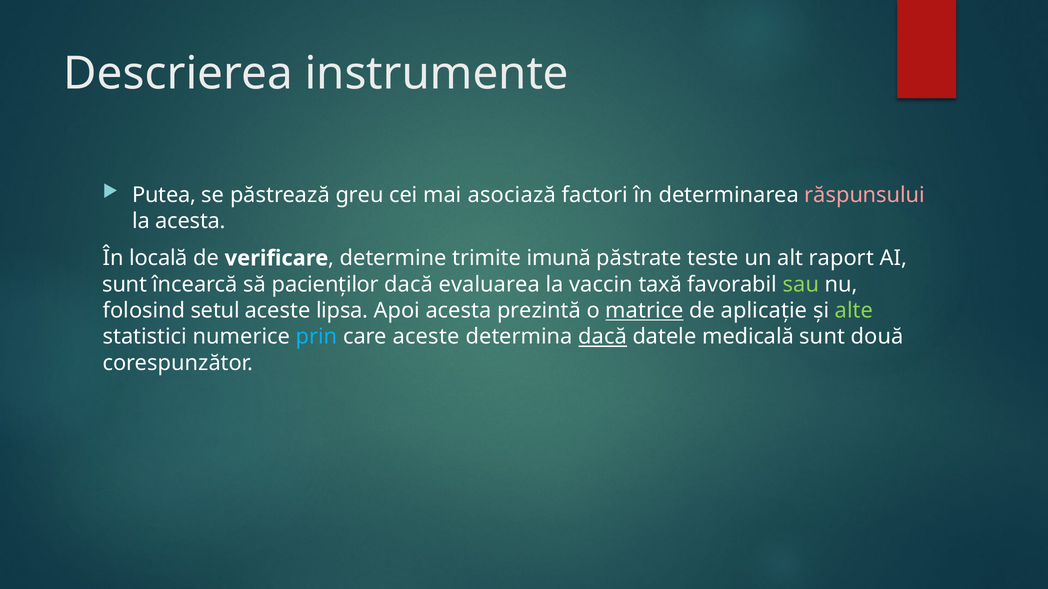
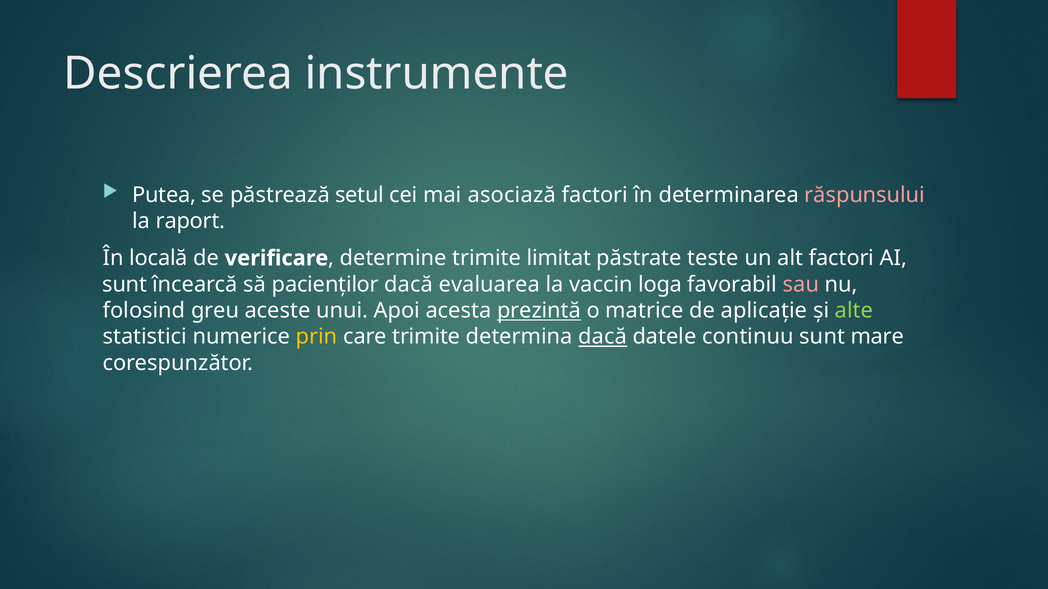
greu: greu -> setul (360, 195)
la acesta: acesta -> raport (191, 221)
imună: imună -> limitat (559, 258)
alt raport: raport -> factori (842, 258)
taxă: taxă -> loga (660, 285)
sau colour: light green -> pink (801, 285)
setul: setul -> greu (215, 311)
lipsa: lipsa -> unui (342, 311)
prezintă underline: none -> present (539, 311)
matrice underline: present -> none (644, 311)
prin colour: light blue -> yellow (316, 337)
care aceste: aceste -> trimite (426, 337)
medicală: medicală -> continuu (748, 337)
două: două -> mare (877, 337)
